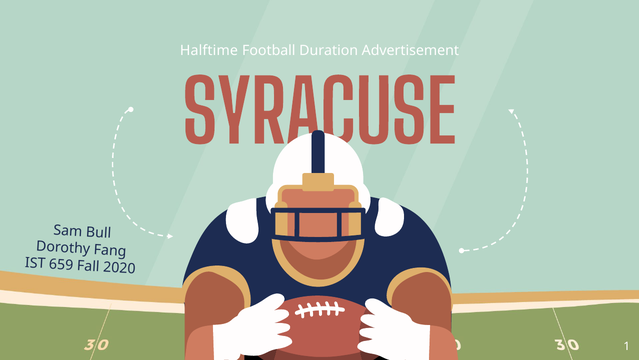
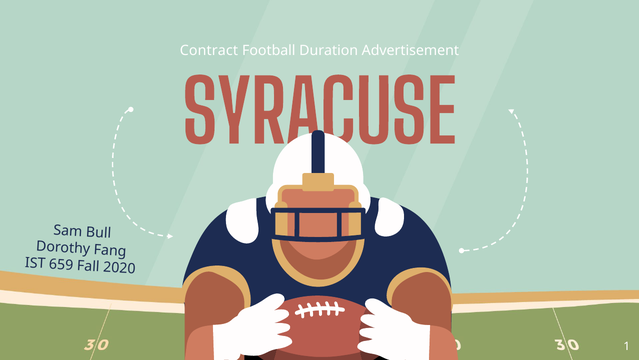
Halftime: Halftime -> Contract (209, 51)
